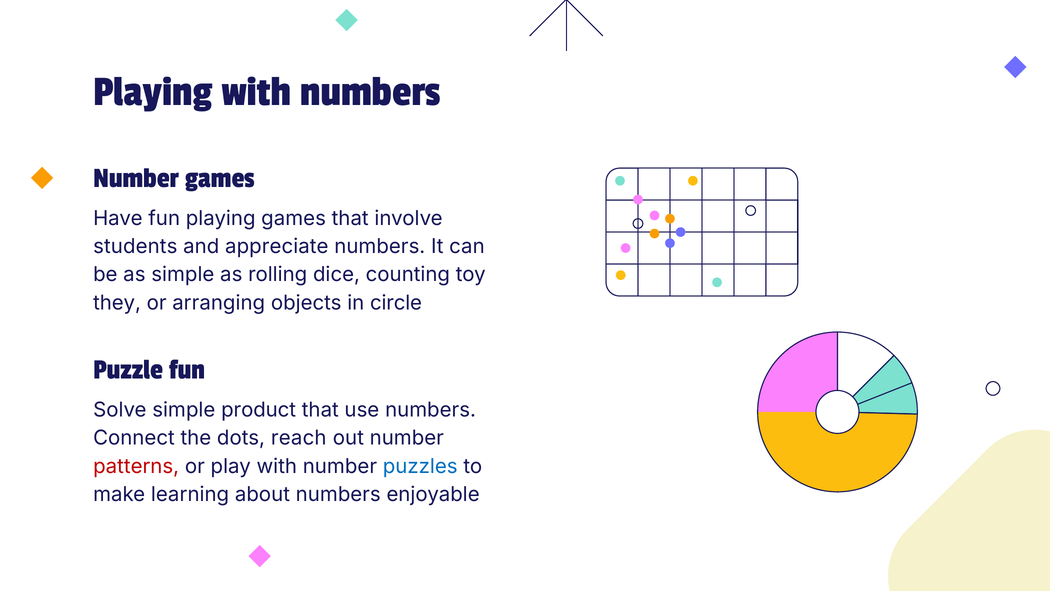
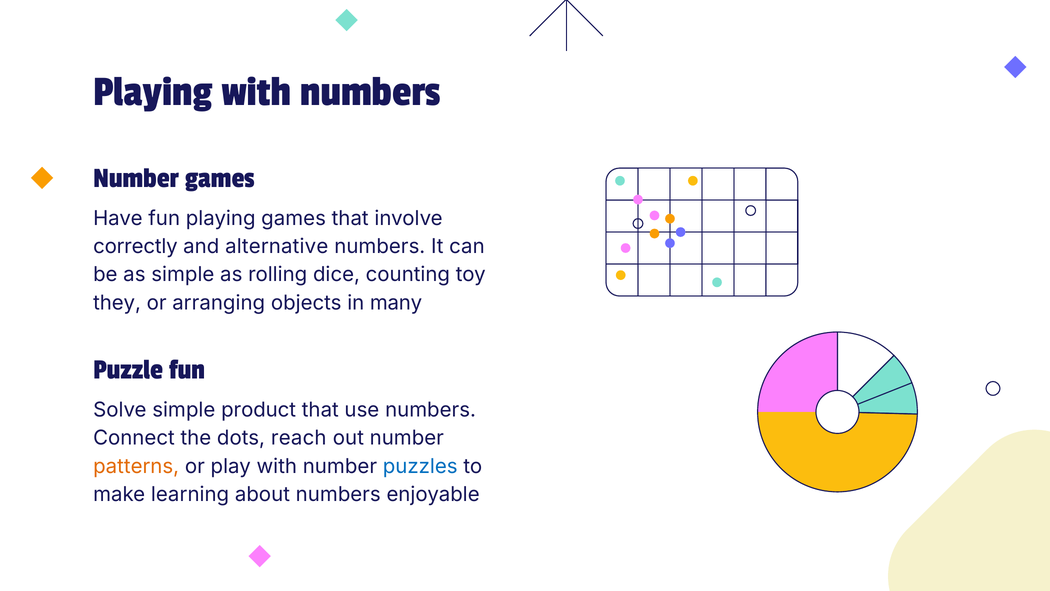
students: students -> correctly (135, 246)
appreciate: appreciate -> alternative (277, 246)
circle: circle -> many (396, 303)
patterns colour: red -> orange (136, 466)
